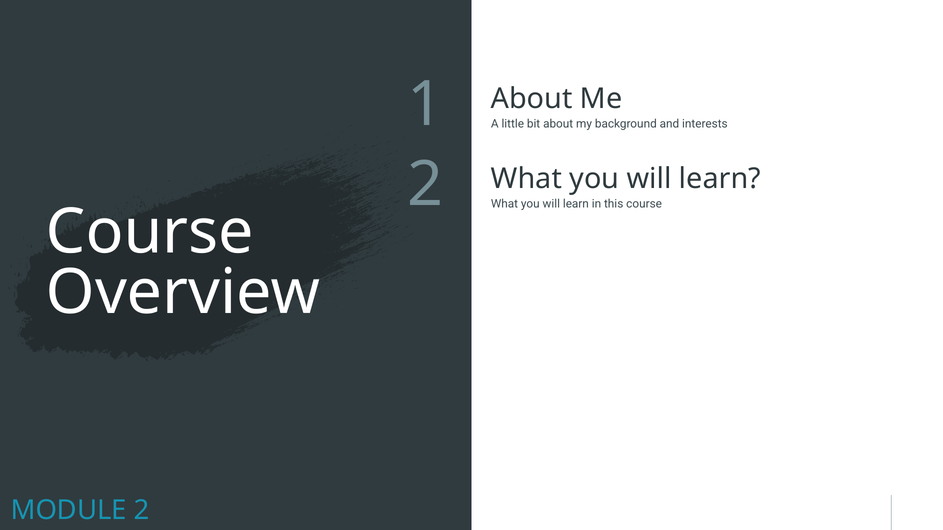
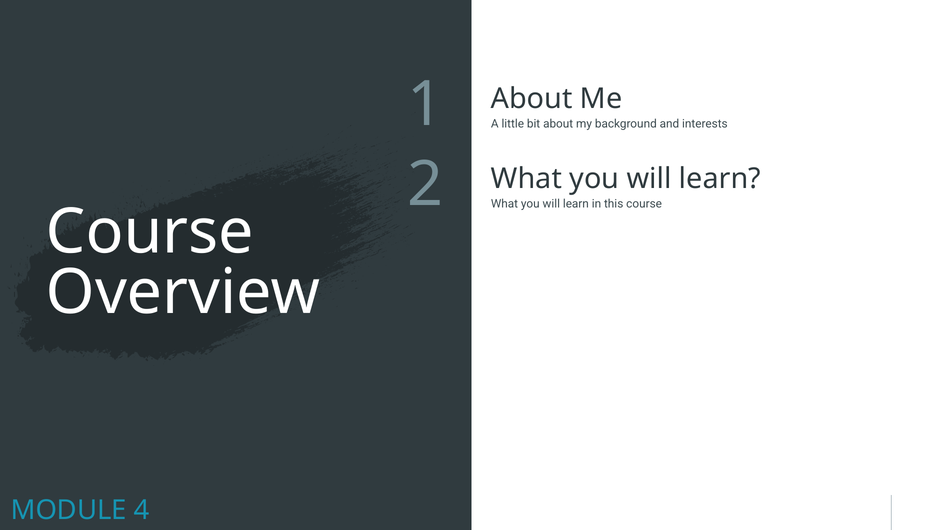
MODULE 2: 2 -> 4 (142, 511)
